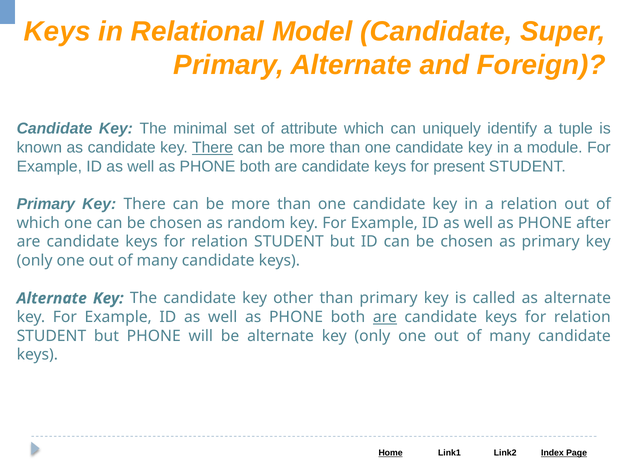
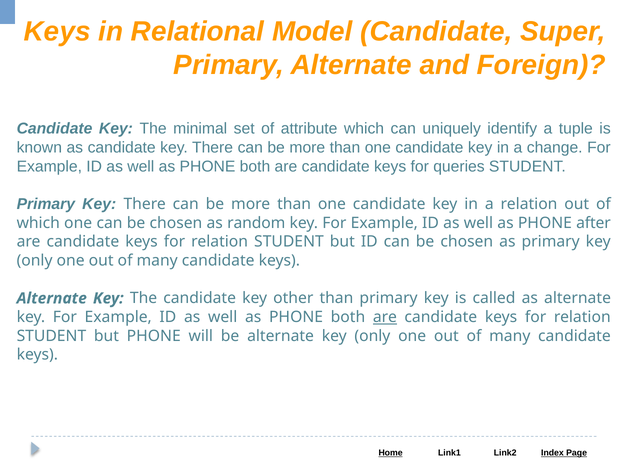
There underline: present -> none (213, 148)
module: module -> change (555, 148)
present: present -> queries (459, 166)
